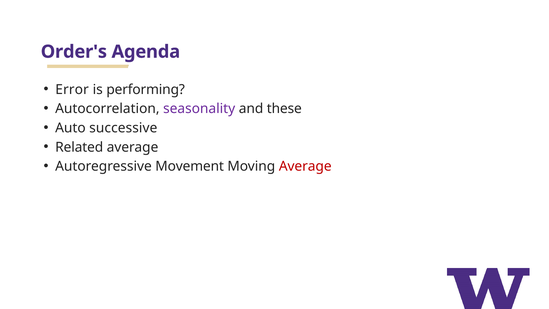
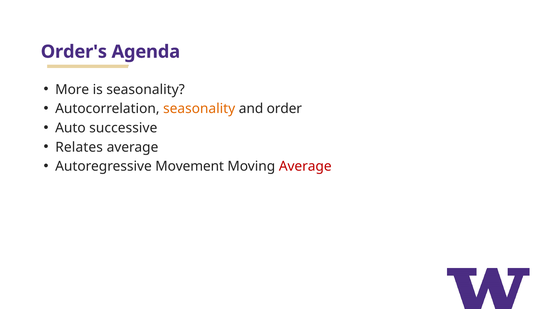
Error: Error -> More (72, 89)
is performing: performing -> seasonality (146, 89)
seasonality colour: purple -> orange (199, 109)
these: these -> order (284, 109)
Related: Related -> Relates (79, 147)
